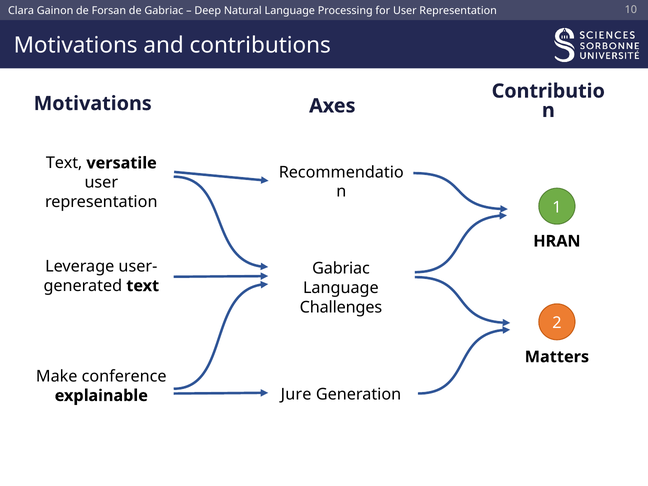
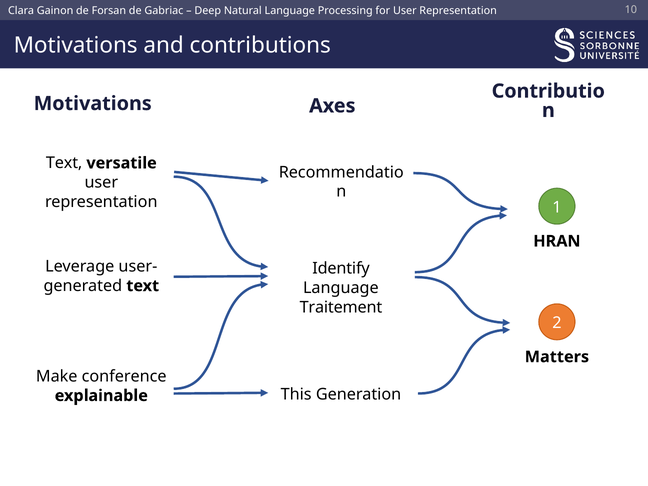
Gabriac: Gabriac -> Identify (341, 269)
Challenges: Challenges -> Traitement (341, 308)
Jure: Jure -> This (296, 394)
